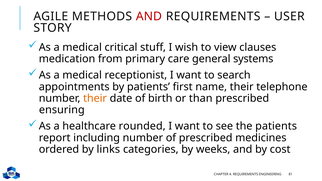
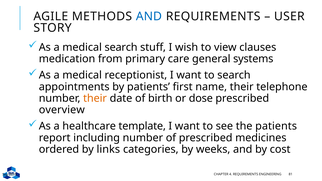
AND colour: red -> blue (149, 16)
medical critical: critical -> search (121, 47)
than: than -> dose (201, 98)
ensuring: ensuring -> overview (62, 110)
rounded: rounded -> template (142, 126)
